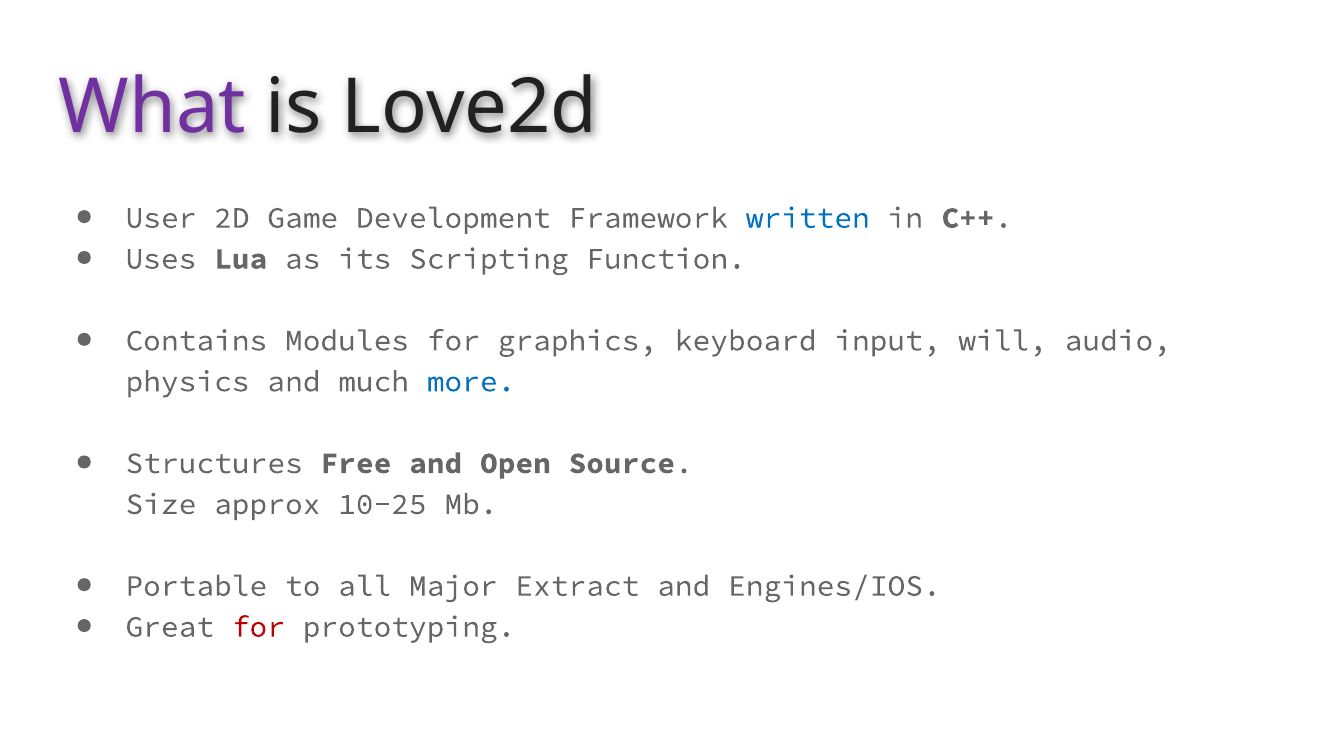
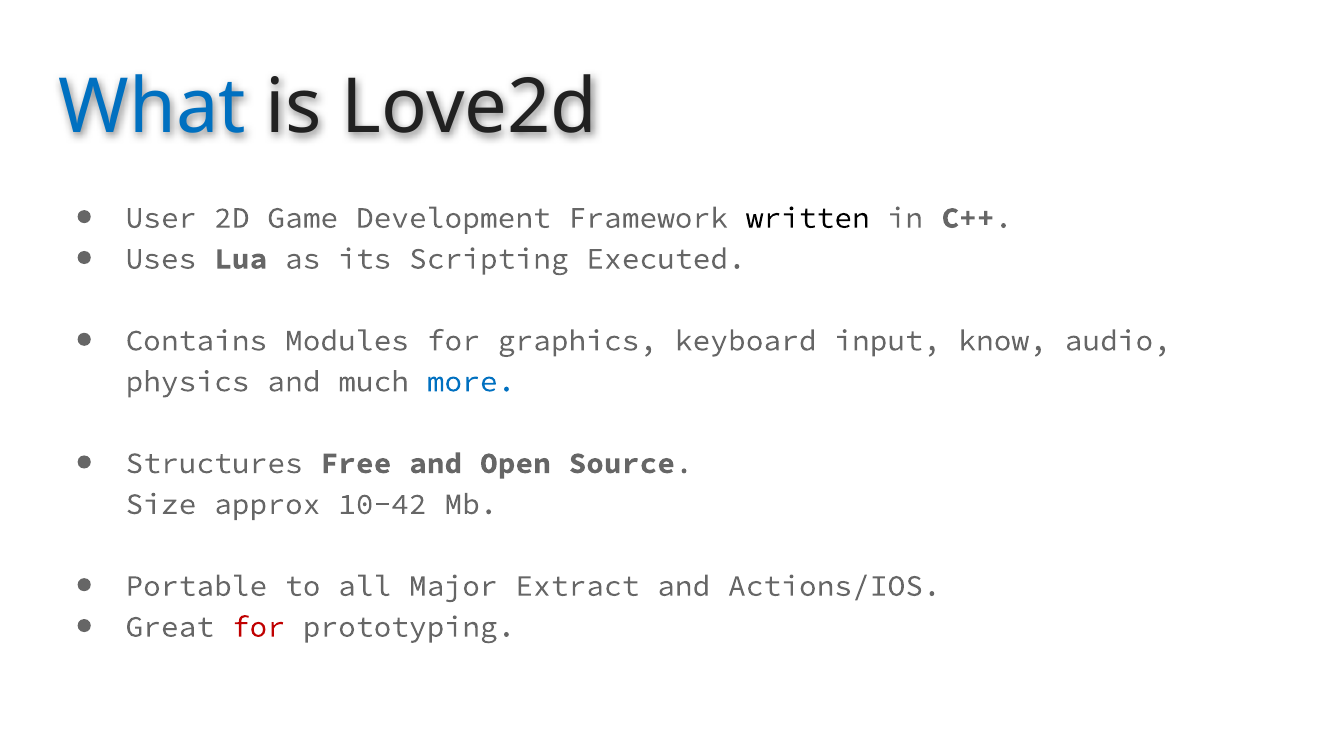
What colour: purple -> blue (153, 107)
written colour: blue -> black (808, 218)
Function: Function -> Executed (666, 259)
will: will -> know (1003, 340)
10-25: 10-25 -> 10-42 (382, 504)
Engines/IOS: Engines/IOS -> Actions/IOS (834, 585)
